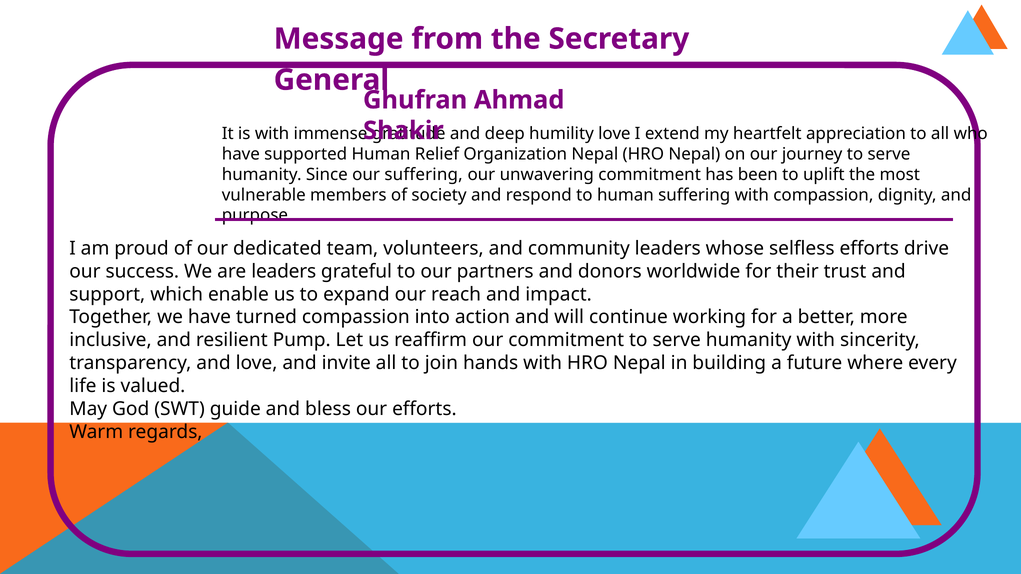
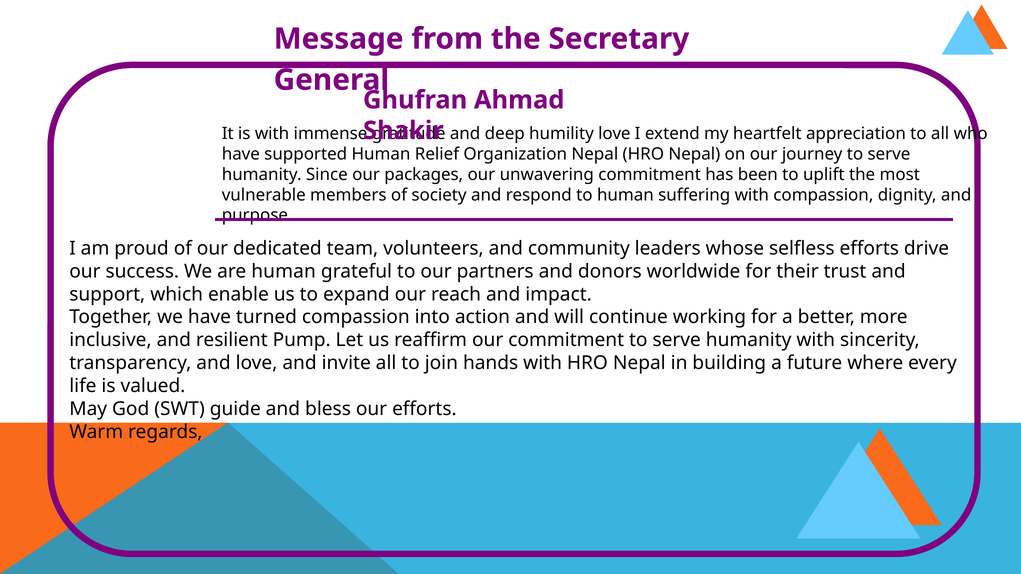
our suffering: suffering -> packages (424, 175)
are leaders: leaders -> human (284, 271)
